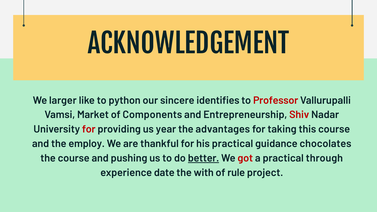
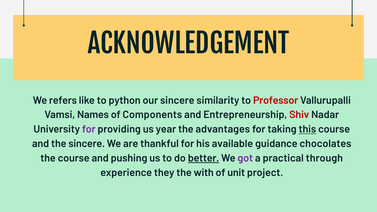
larger: larger -> refers (63, 100)
identifies: identifies -> similarity (218, 100)
Market: Market -> Names (93, 115)
for colour: red -> purple (89, 129)
this underline: none -> present (307, 129)
the employ: employ -> sincere (87, 144)
his practical: practical -> available (232, 144)
got colour: red -> purple (245, 158)
date: date -> they (164, 173)
rule: rule -> unit (236, 173)
